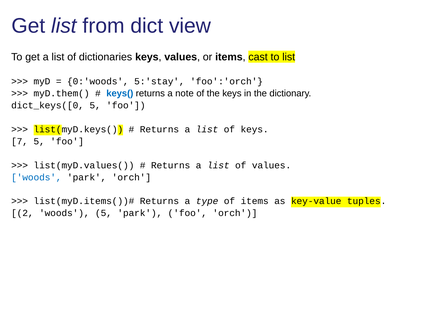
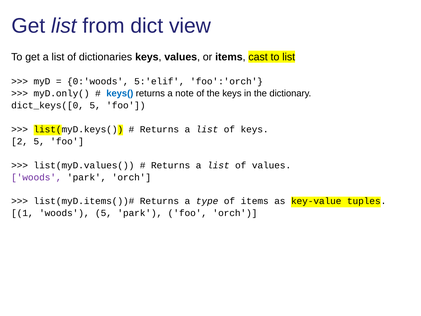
5:'stay: 5:'stay -> 5:'elif (159, 81)
myD.them(: myD.them( -> myD.only( (62, 93)
7: 7 -> 2 (20, 141)
woods colour: blue -> purple (36, 177)
2: 2 -> 1 (22, 213)
